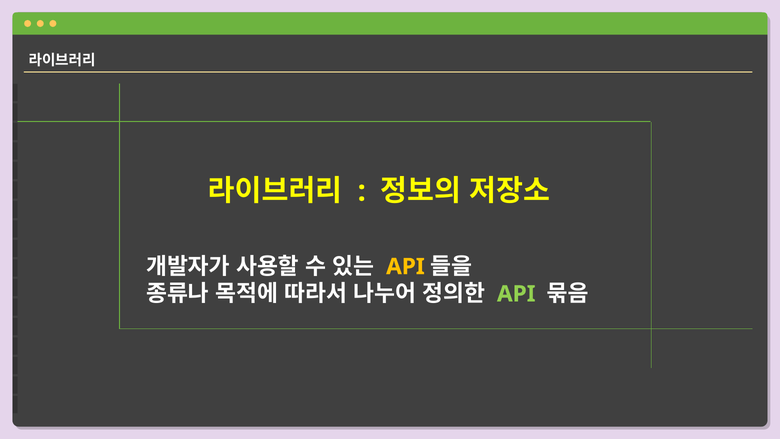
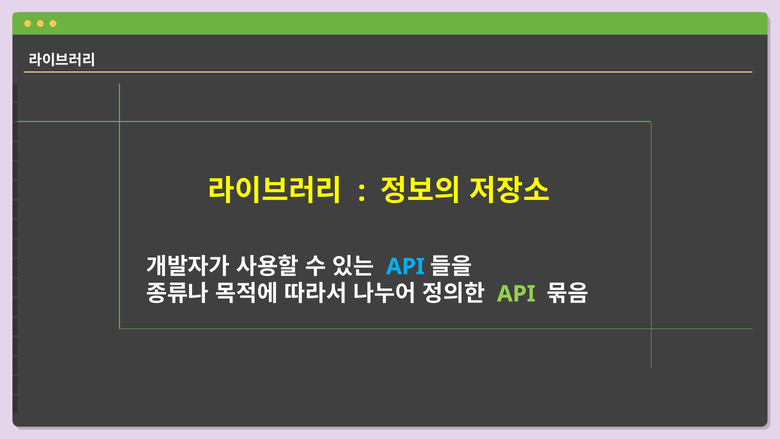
API colour: yellow -> light blue (405, 266)
